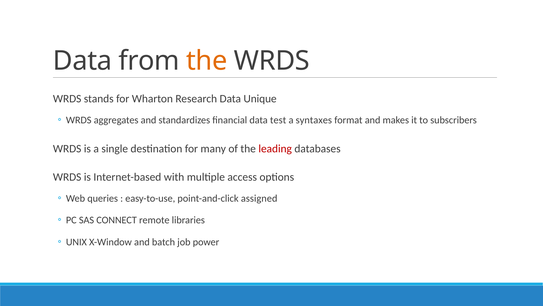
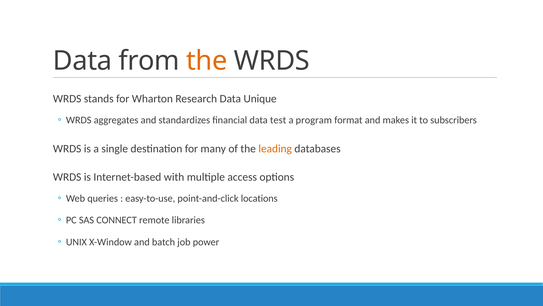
syntaxes: syntaxes -> program (314, 120)
leading colour: red -> orange (275, 149)
assigned: assigned -> locations (259, 198)
